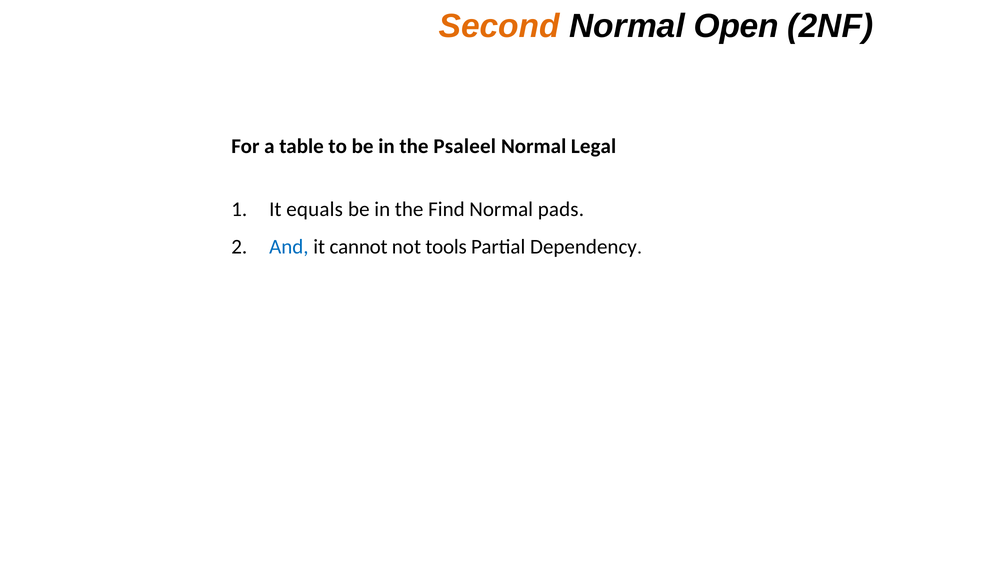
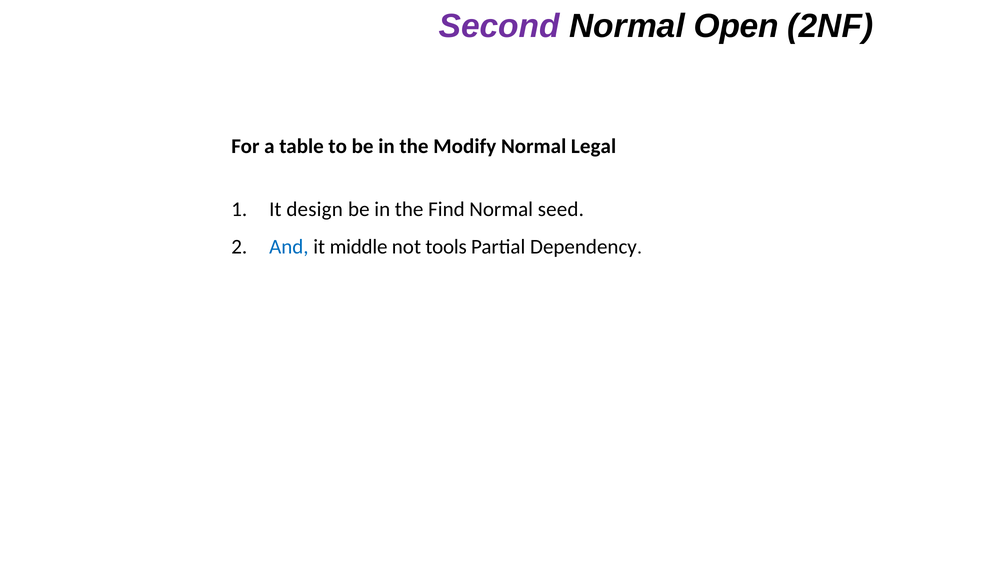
Second colour: orange -> purple (499, 26)
Psaleel: Psaleel -> Modify (465, 146)
equals: equals -> design (315, 209)
pads: pads -> seed (561, 209)
cannot: cannot -> middle (359, 247)
